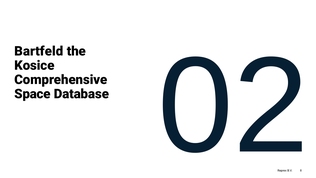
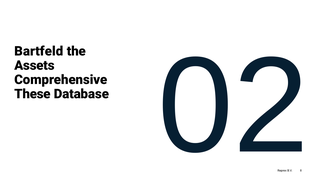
Kosice: Kosice -> Assets (34, 65)
Space: Space -> These (33, 94)
